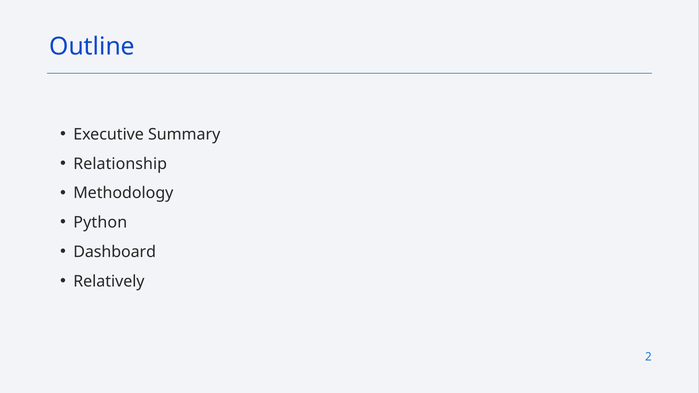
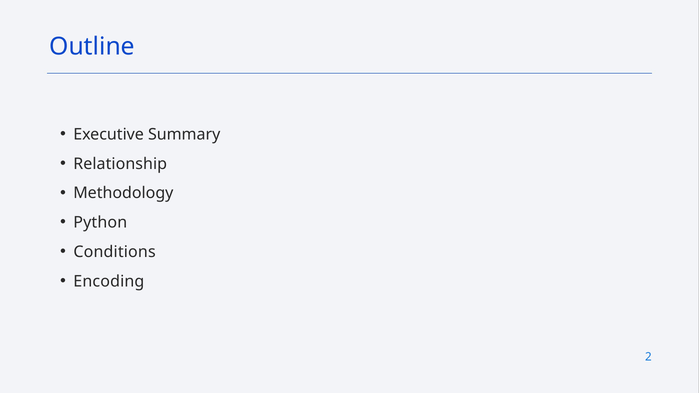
Dashboard: Dashboard -> Conditions (115, 252)
Relatively: Relatively -> Encoding (109, 281)
